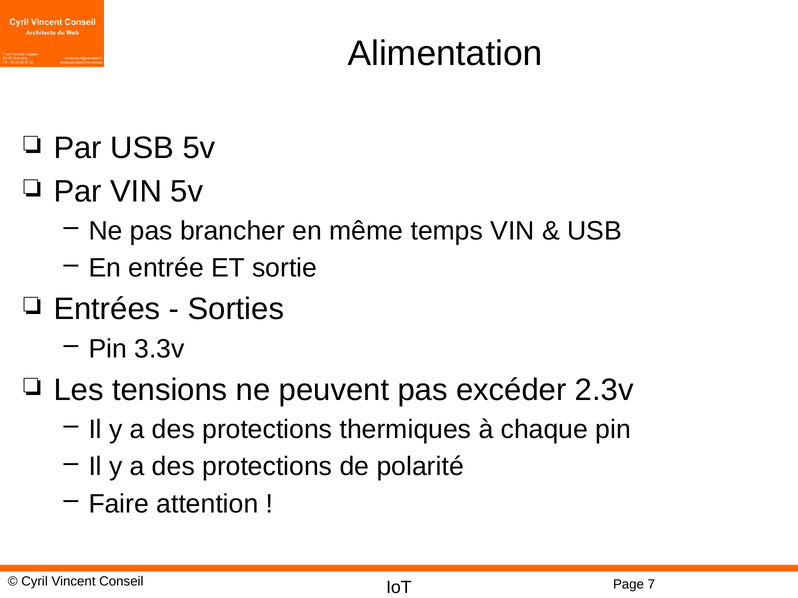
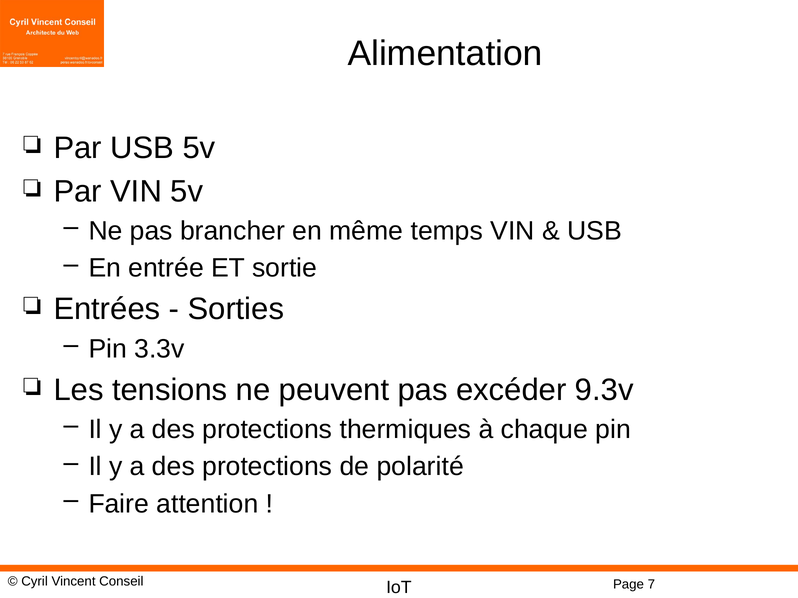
2.3v: 2.3v -> 9.3v (604, 390)
